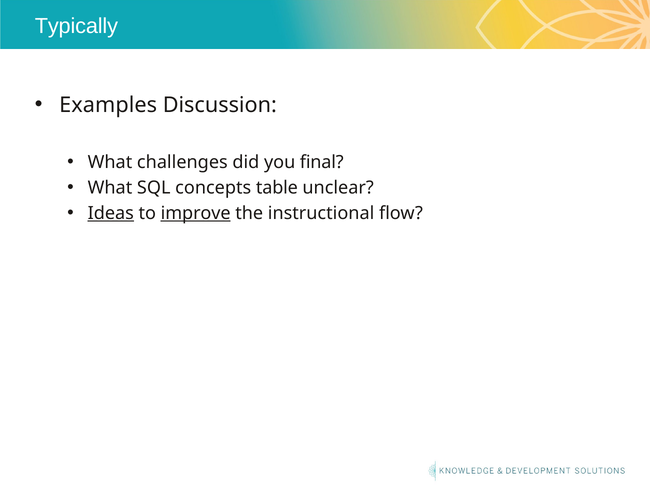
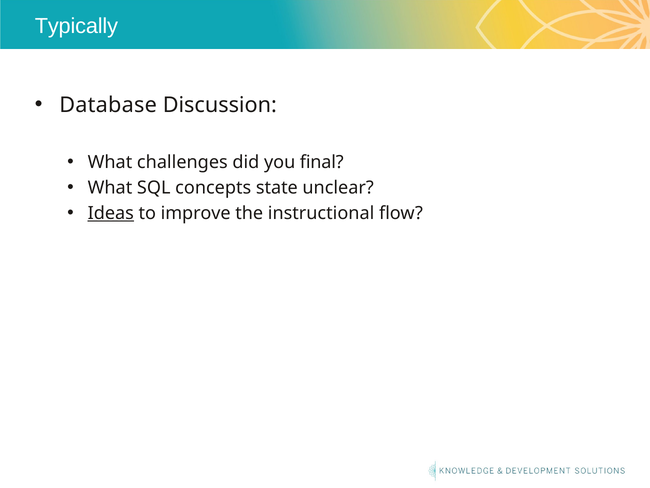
Examples: Examples -> Database (108, 105)
table: table -> state (277, 188)
improve underline: present -> none (196, 213)
